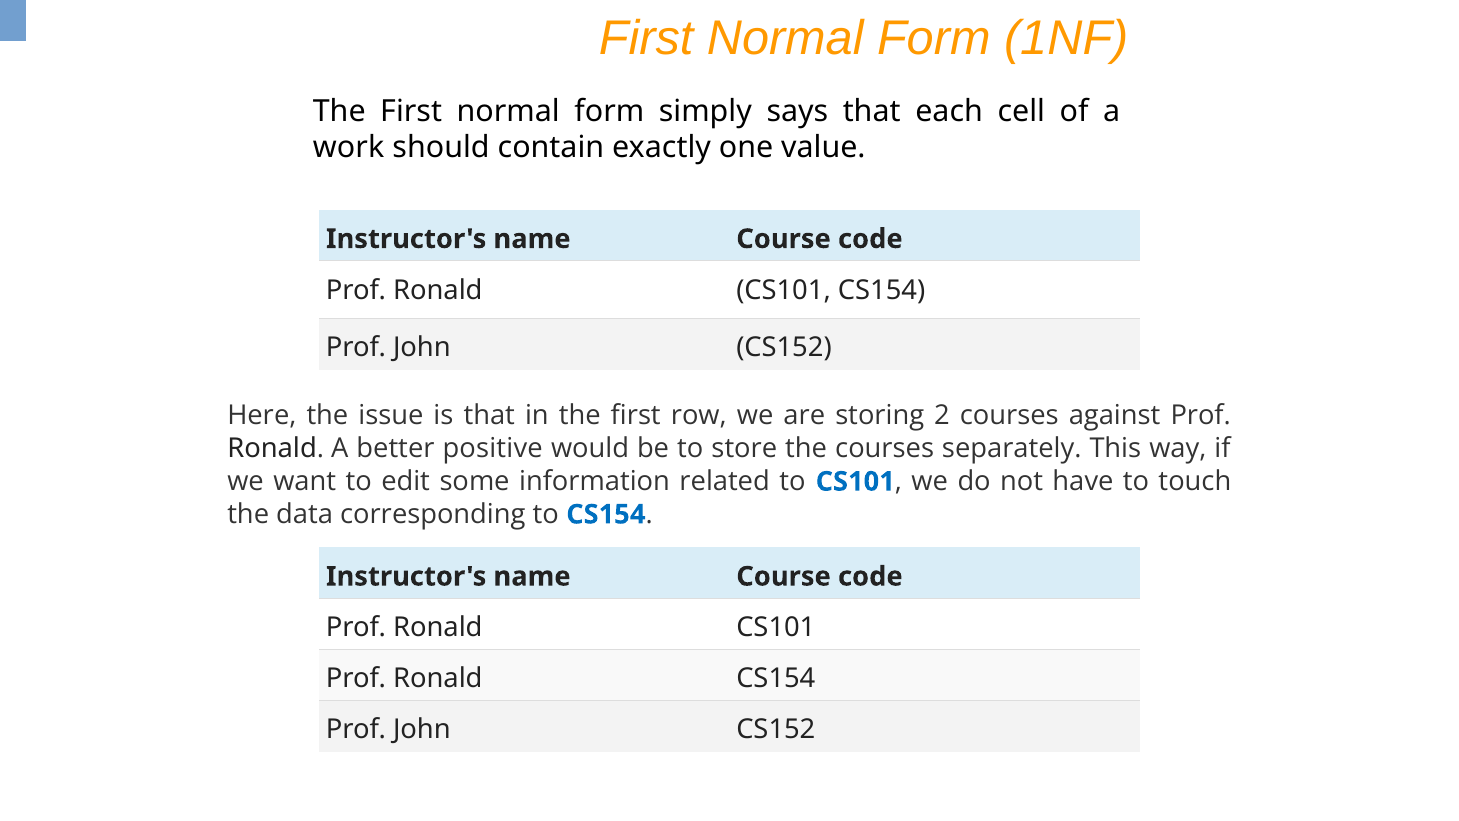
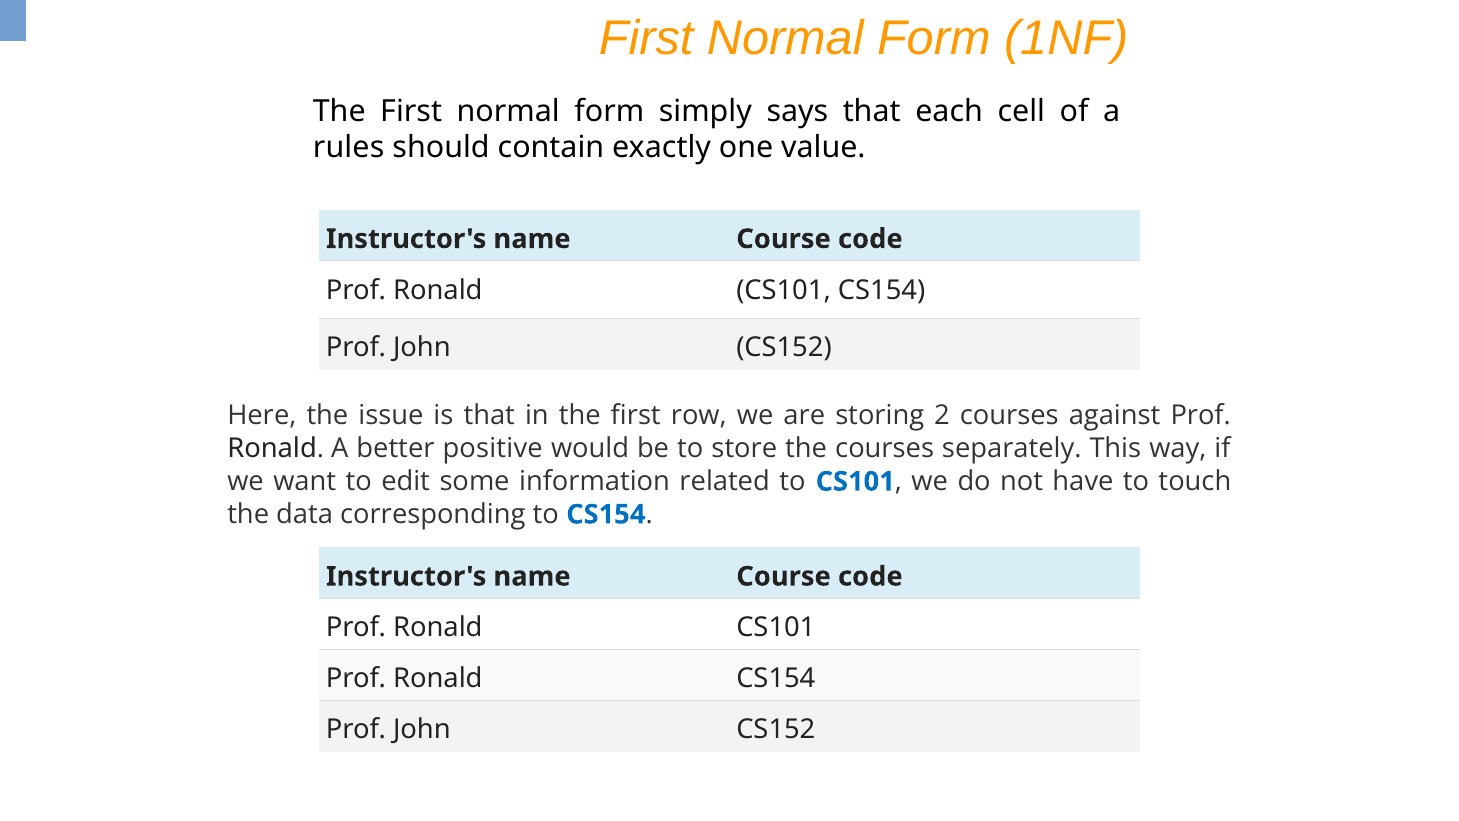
work: work -> rules (349, 148)
